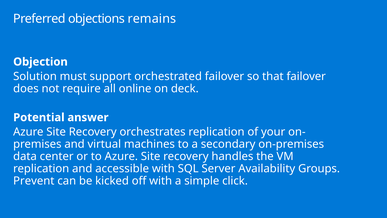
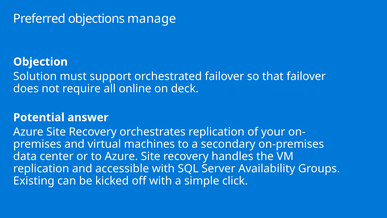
remains: remains -> manage (152, 19)
Prevent: Prevent -> Existing (34, 181)
